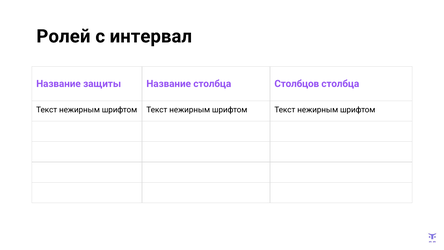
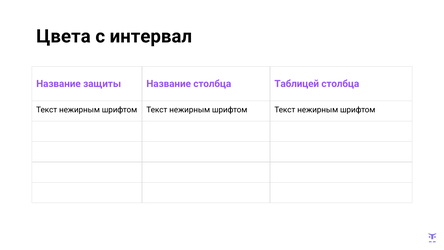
Ролей: Ролей -> Цвета (63, 36)
Столбцов: Столбцов -> Таблицей (297, 84)
